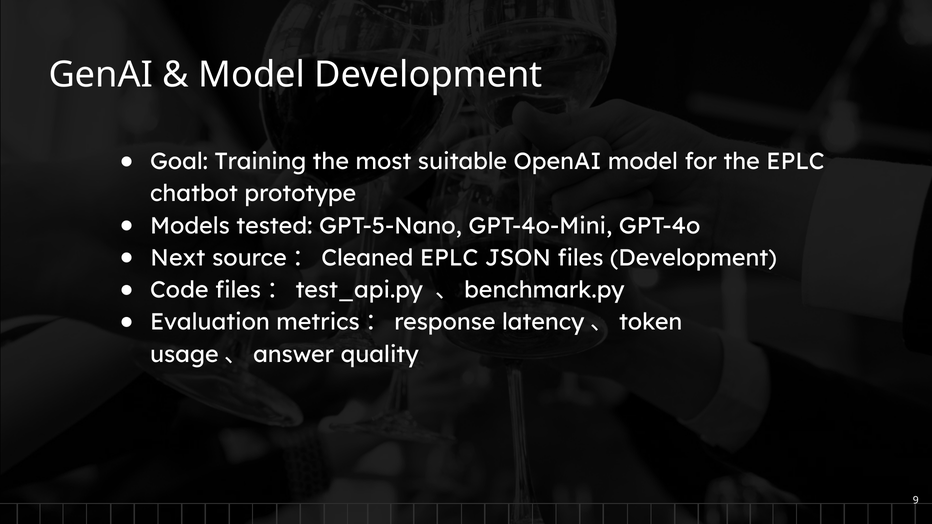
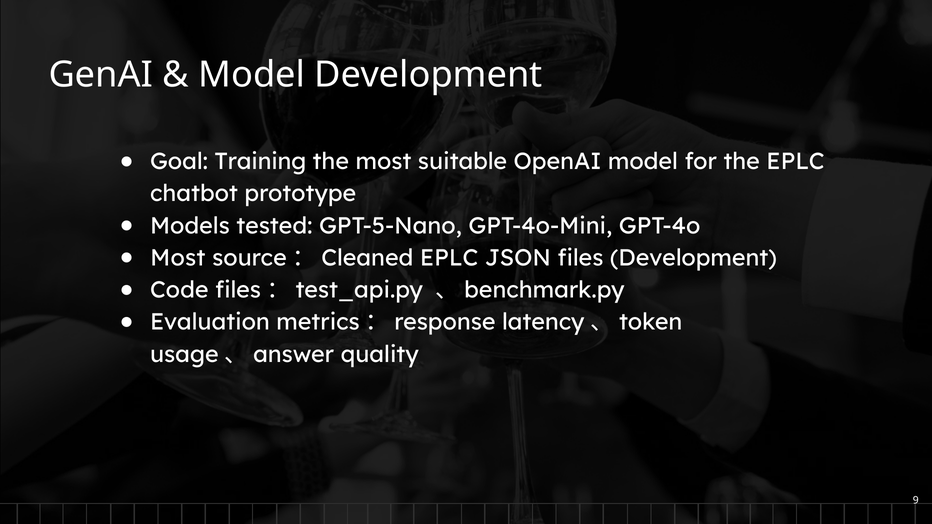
Next: Next -> Most (178, 258)
